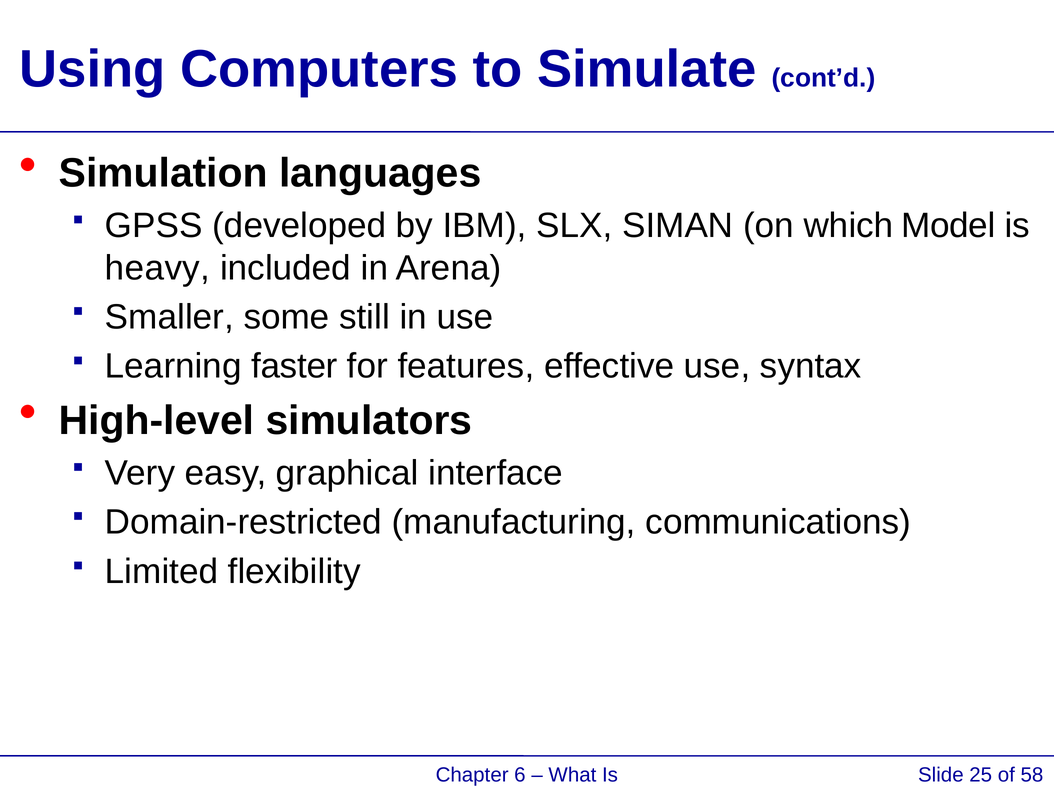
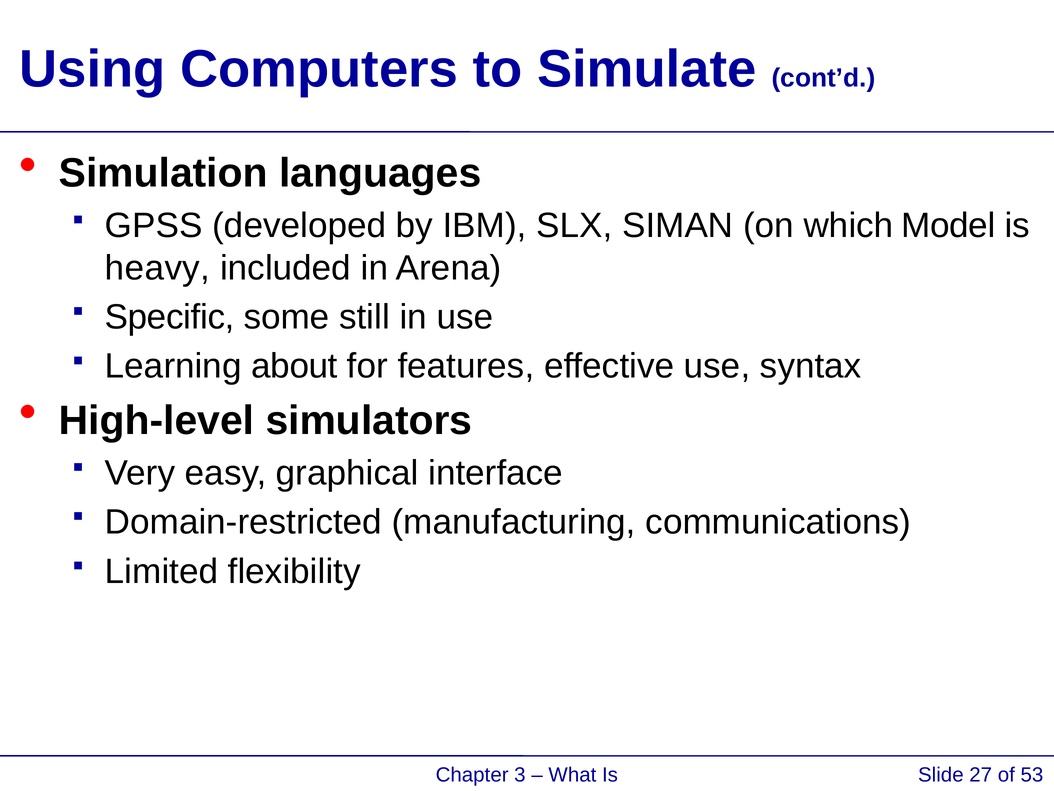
Smaller: Smaller -> Specific (170, 317)
faster: faster -> about (294, 366)
6: 6 -> 3 (520, 774)
25: 25 -> 27 (981, 774)
58: 58 -> 53 (1032, 774)
